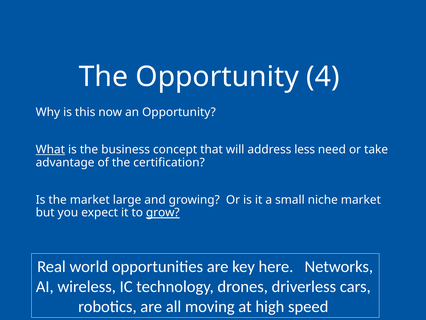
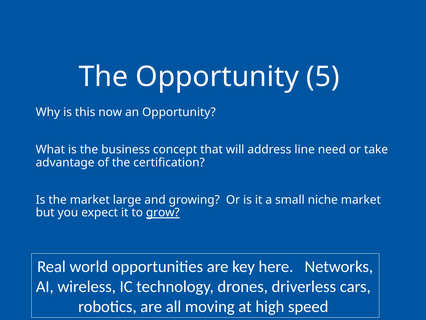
4: 4 -> 5 (323, 77)
What underline: present -> none (50, 149)
less: less -> line (305, 149)
